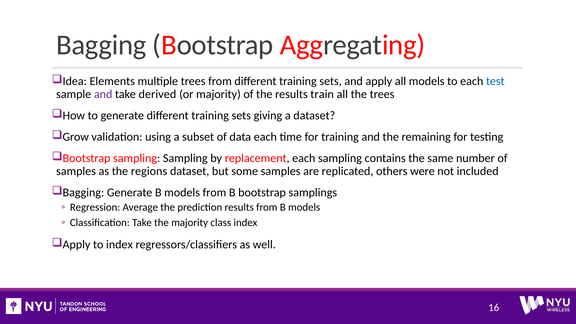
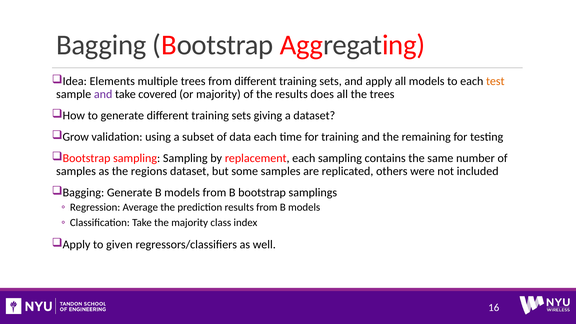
test colour: blue -> orange (495, 81)
derived: derived -> covered (158, 94)
train: train -> does (322, 94)
to index: index -> given (119, 245)
